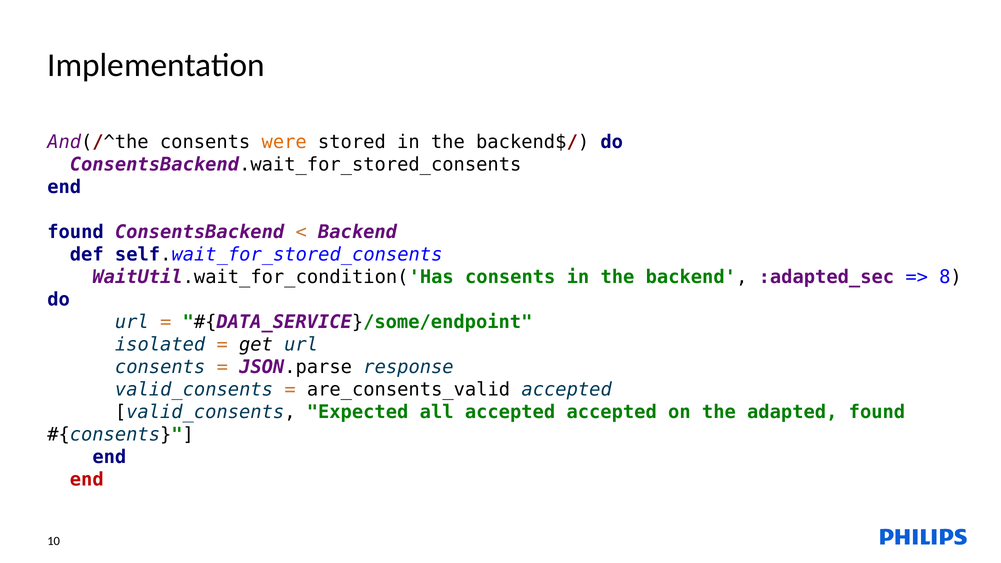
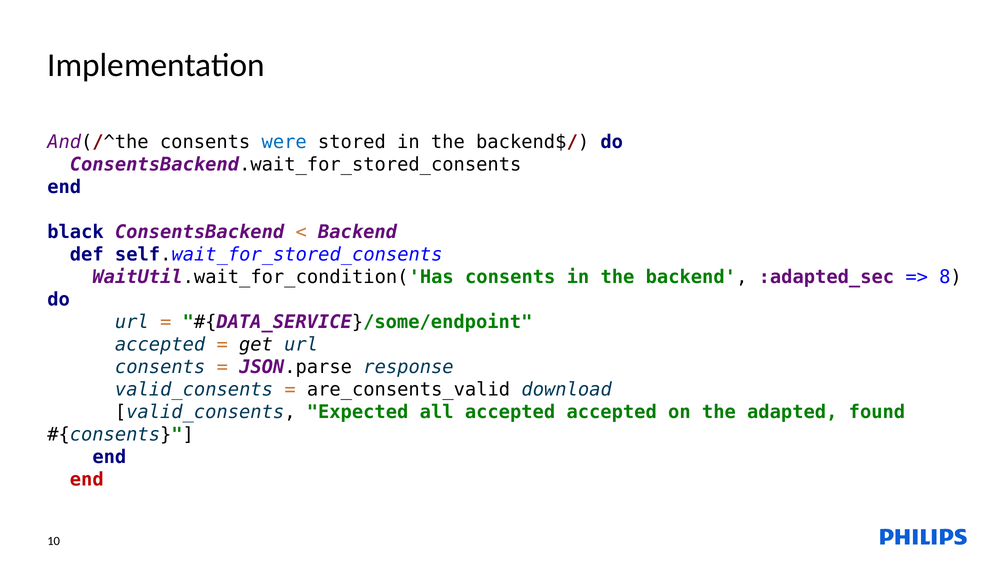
were colour: orange -> blue (284, 142)
found: found -> black (75, 232)
isolated: isolated -> accepted (160, 345)
are_consents_valid accepted: accepted -> download (567, 390)
